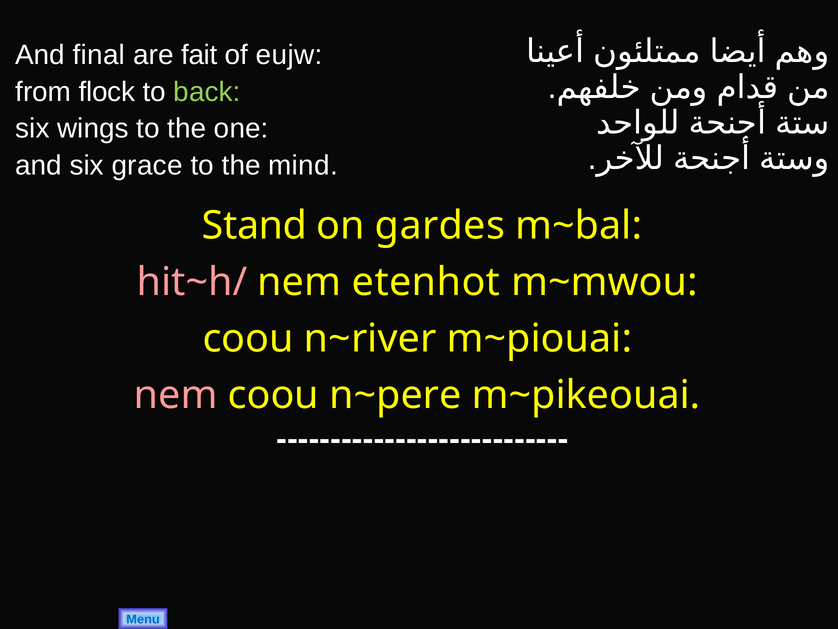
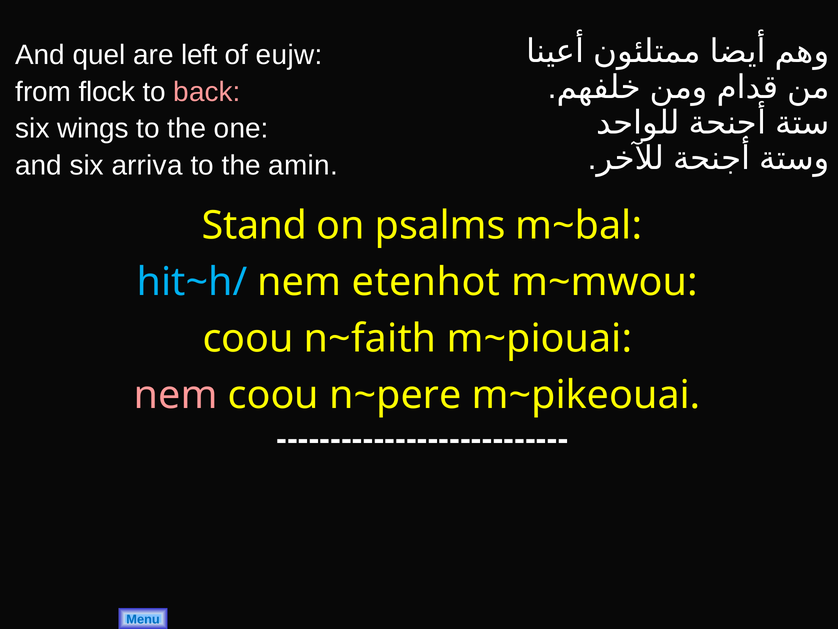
final: final -> quel (99, 55)
fait: fait -> left (199, 55)
back colour: light green -> pink (207, 92)
grace: grace -> arriva (147, 165)
mind: mind -> amin (303, 165)
gardes: gardes -> psalms (440, 225)
hit~h/ colour: pink -> light blue (192, 282)
n~river: n~river -> n~faith (370, 338)
